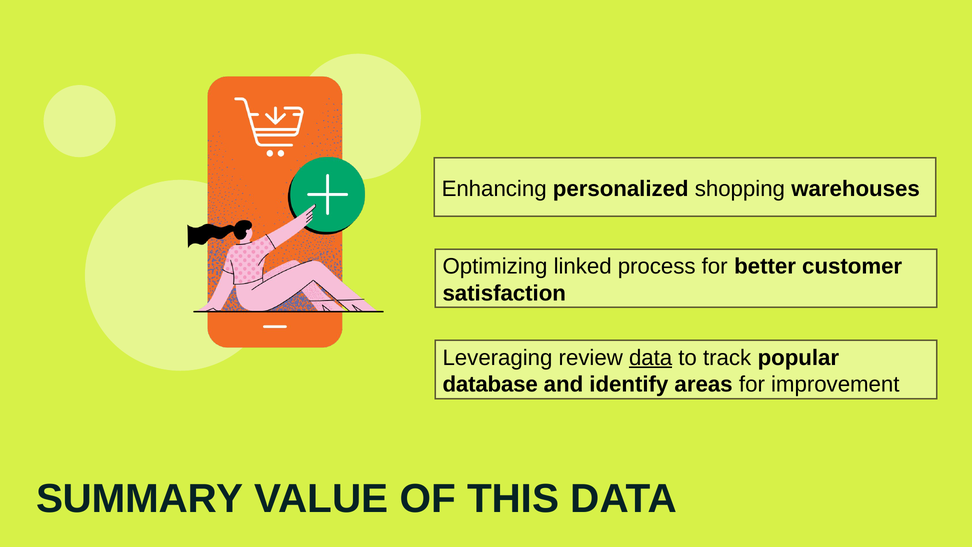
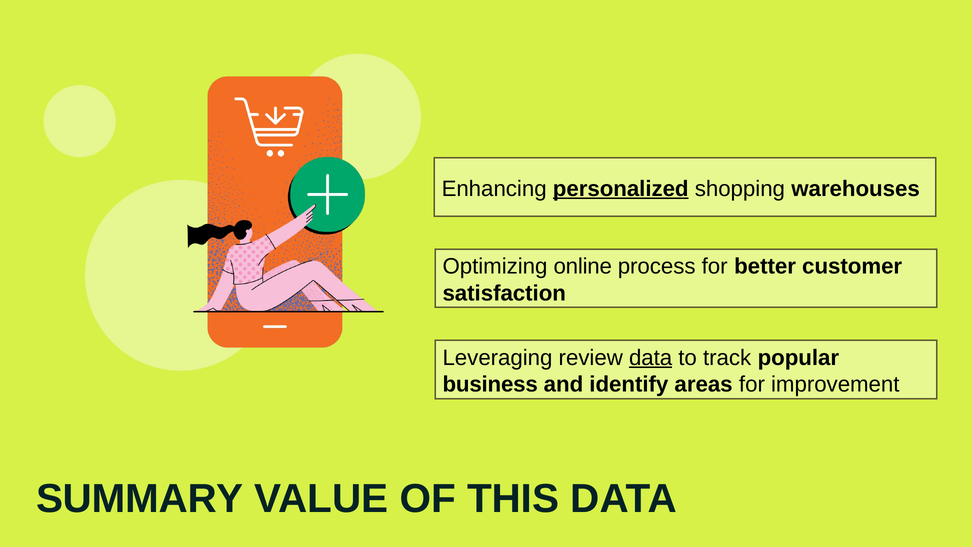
personalized underline: none -> present (621, 189)
linked: linked -> online (583, 266)
database: database -> business (490, 384)
